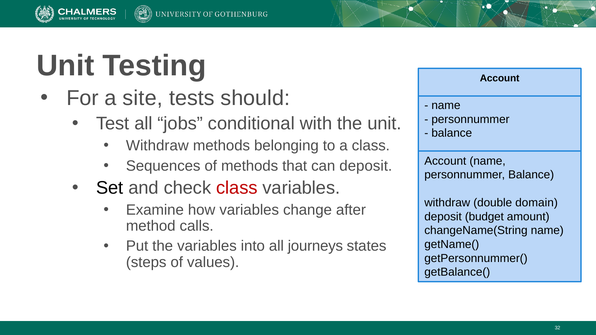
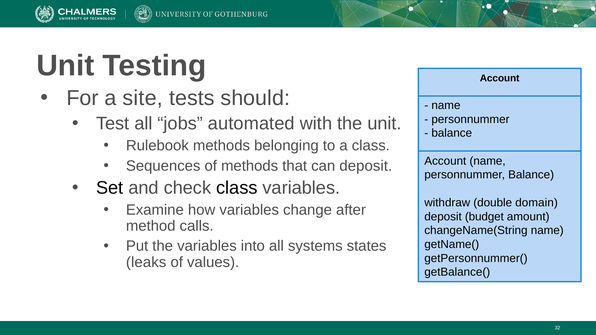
conditional: conditional -> automated (251, 124)
Withdraw: Withdraw -> Rulebook (157, 146)
class colour: red -> black (237, 188)
journeys: journeys -> systems (315, 246)
steps: steps -> leaks (146, 262)
